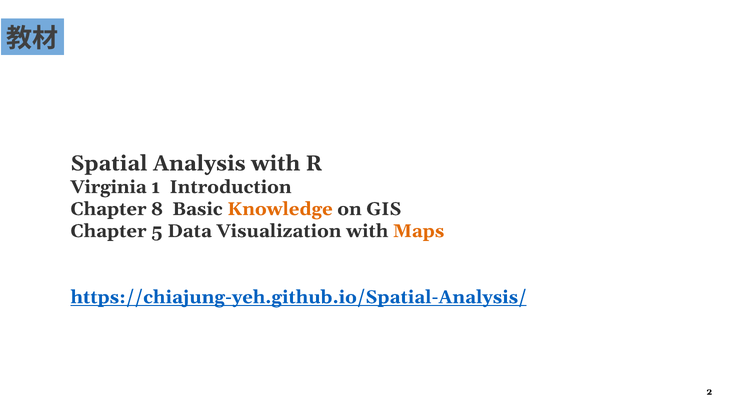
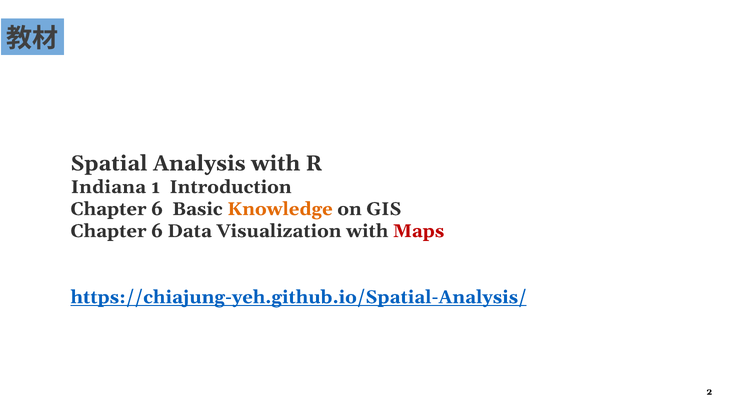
Virginia: Virginia -> Indiana (108, 187)
8: 8 -> 6 (157, 209)
5: 5 -> 6 (157, 231)
Maps colour: orange -> red (419, 231)
